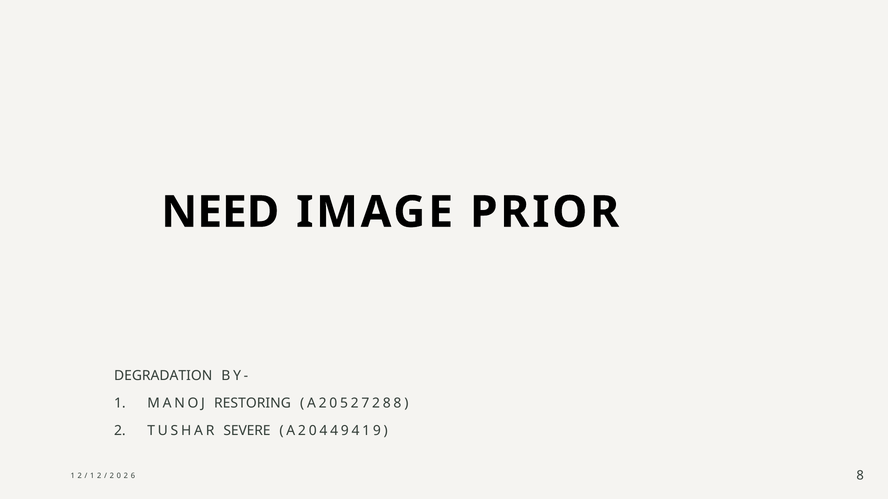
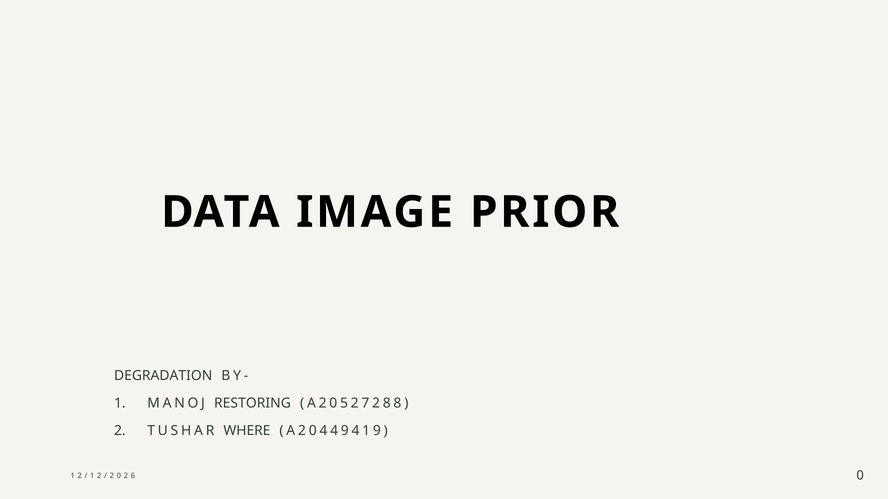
NEED: NEED -> DATA (220, 212)
SEVERE: SEVERE -> WHERE (247, 431)
8: 8 -> 0 (860, 476)
